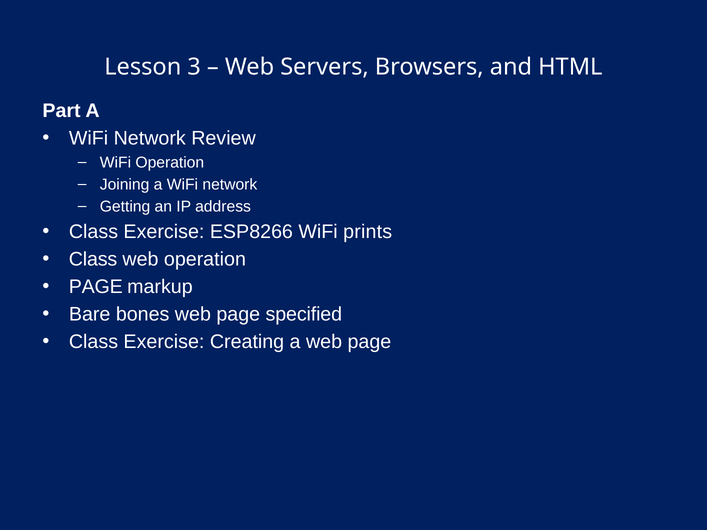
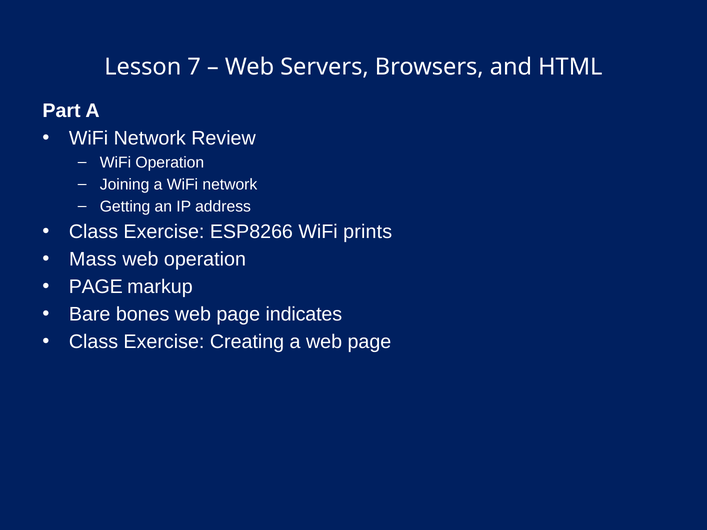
3: 3 -> 7 (194, 67)
Class: Class -> Mass (93, 259)
specified: specified -> indicates (304, 314)
